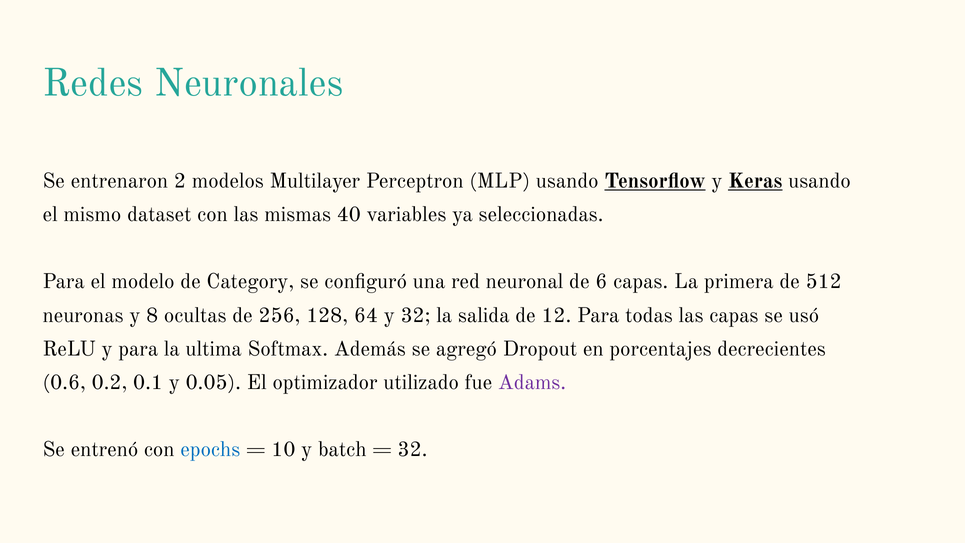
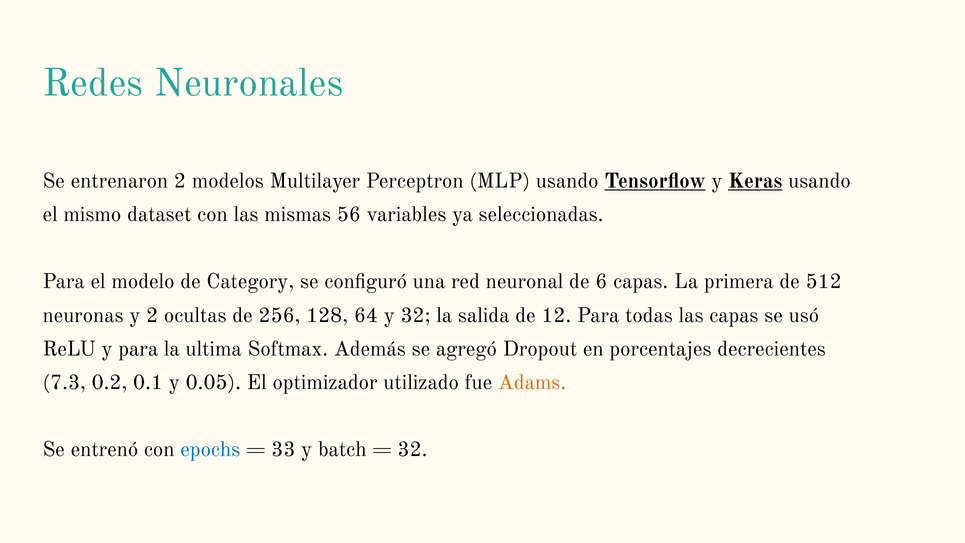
40: 40 -> 56 (349, 214)
y 8: 8 -> 2 (152, 315)
0.6: 0.6 -> 7.3 (64, 382)
Adams colour: purple -> orange (532, 382)
10: 10 -> 33 (283, 449)
